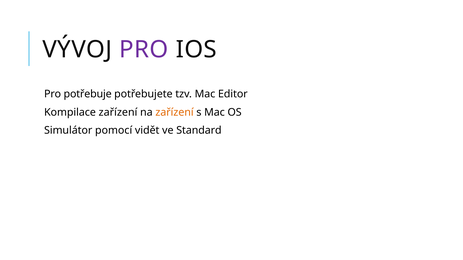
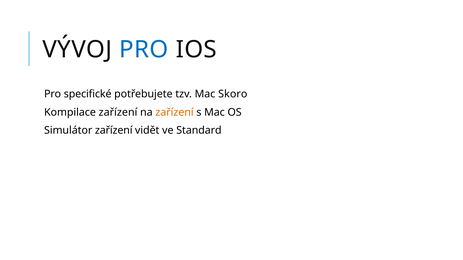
PRO colour: purple -> blue (144, 50)
potřebuje: potřebuje -> specifické (88, 94)
Editor: Editor -> Skoro (233, 94)
Simulátor pomocí: pomocí -> zařízení (114, 131)
